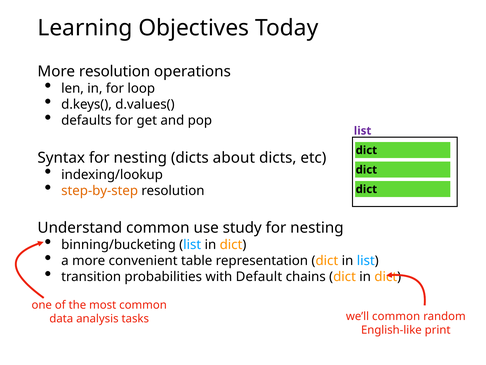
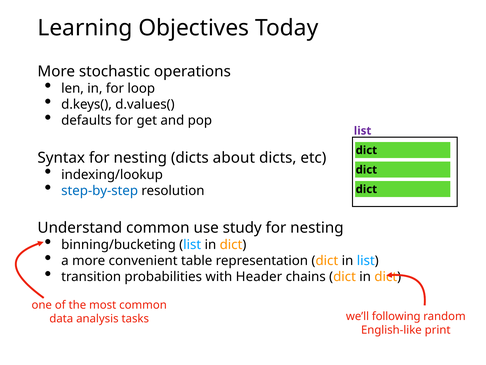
More resolution: resolution -> stochastic (114, 71)
step-by-step colour: orange -> blue (100, 190)
Default: Default -> Header (259, 276)
we’ll common: common -> following (396, 316)
